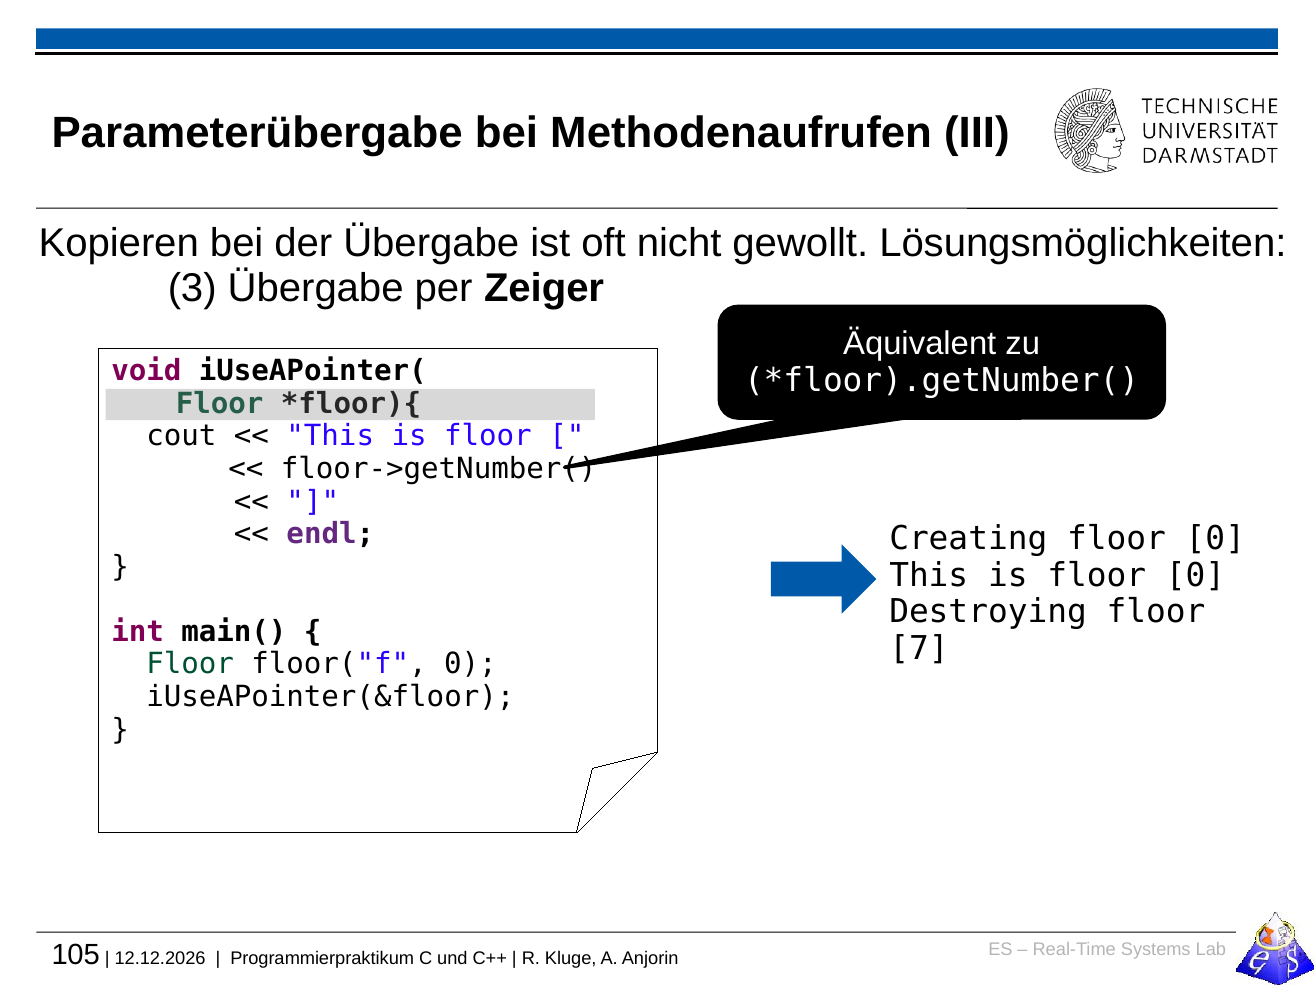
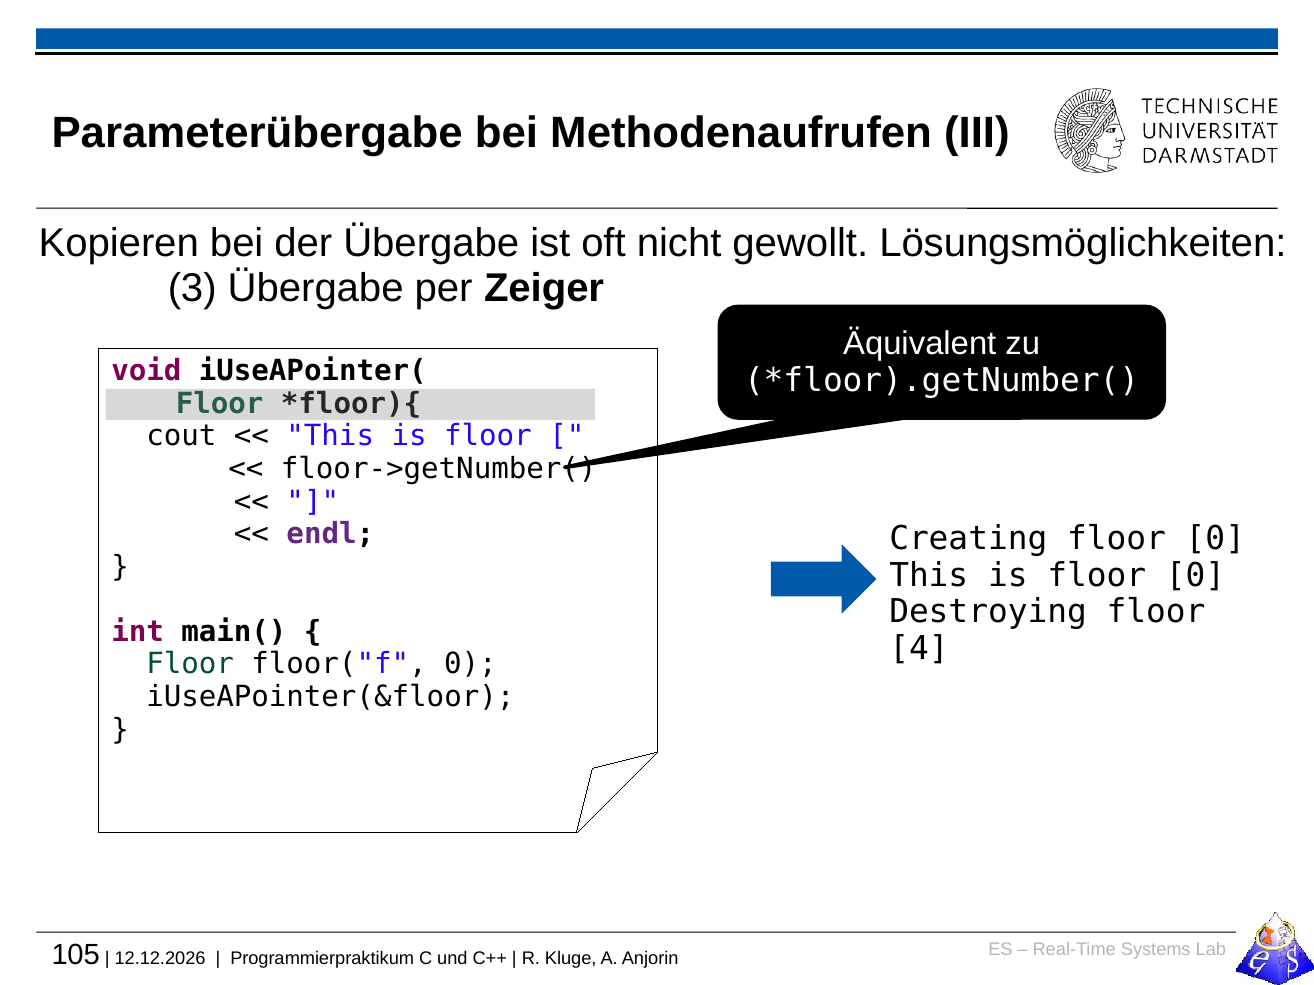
7: 7 -> 4 (919, 649)
